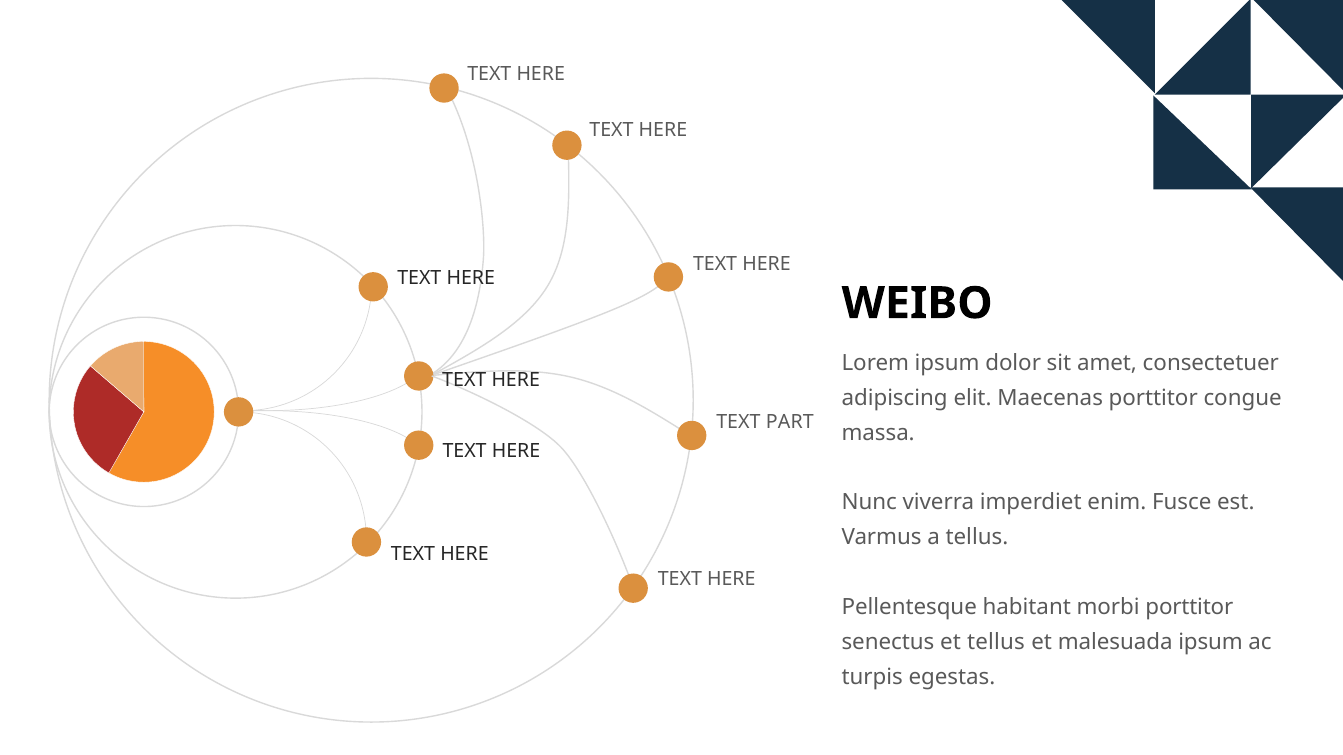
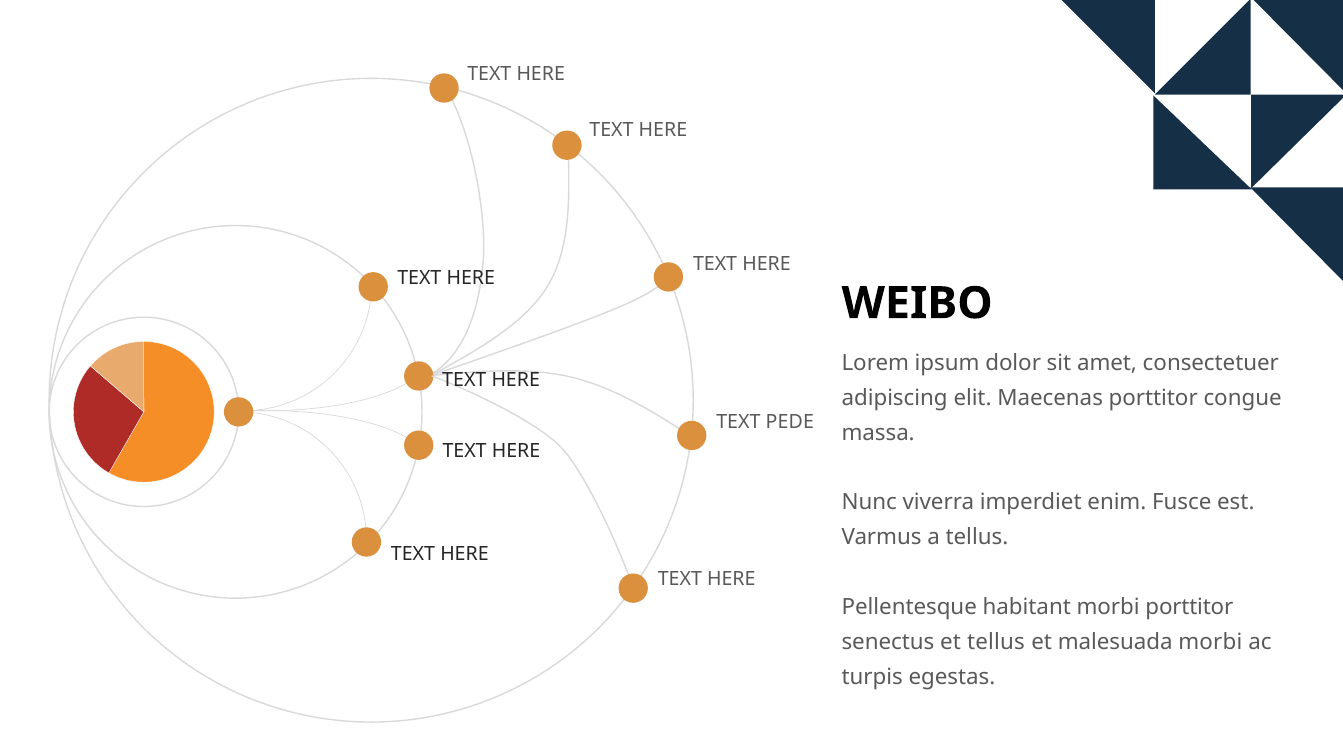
PART: PART -> PEDE (790, 422)
malesuada ipsum: ipsum -> morbi (1210, 642)
